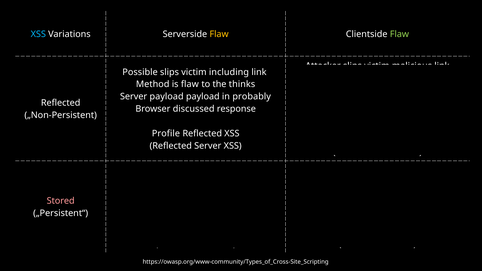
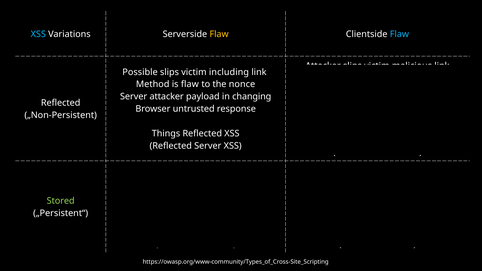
Flaw colour: light green -> light blue (399, 34)
thinks: thinks -> nonce (242, 84)
Server payload: payload -> attacker (167, 97)
probably: probably -> changing (252, 97)
discussed: discussed -> untrusted (194, 109)
Profile: Profile -> Things (166, 134)
Stored colour: pink -> light green (61, 201)
